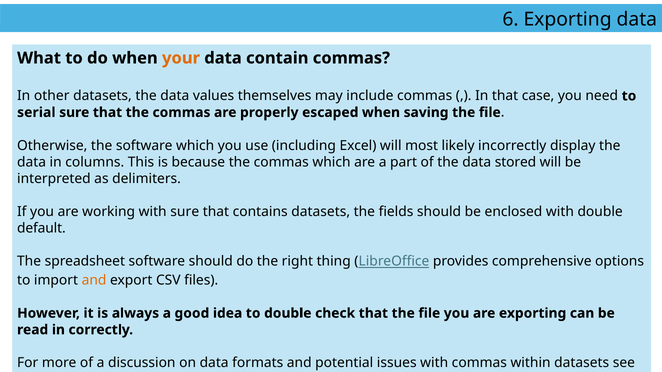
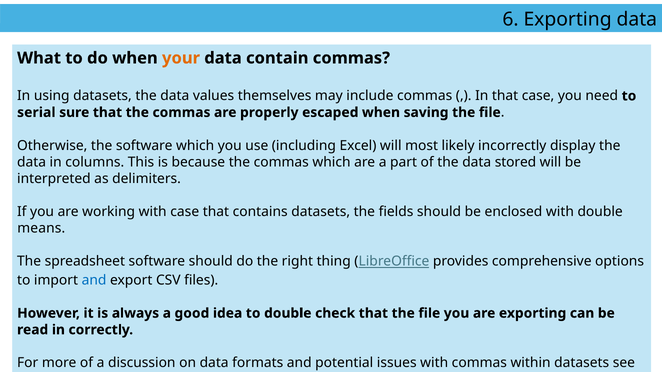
other: other -> using (52, 96)
with sure: sure -> case (185, 212)
default: default -> means (41, 228)
and colour: orange -> blue (94, 280)
